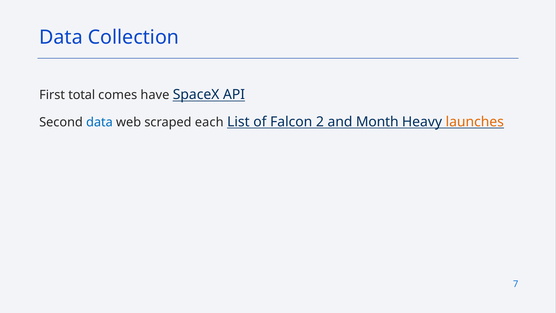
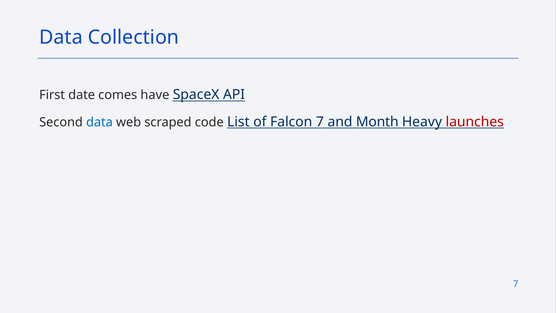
total: total -> date (82, 95)
each: each -> code (209, 122)
Falcon 2: 2 -> 7 (320, 122)
launches colour: orange -> red (475, 122)
